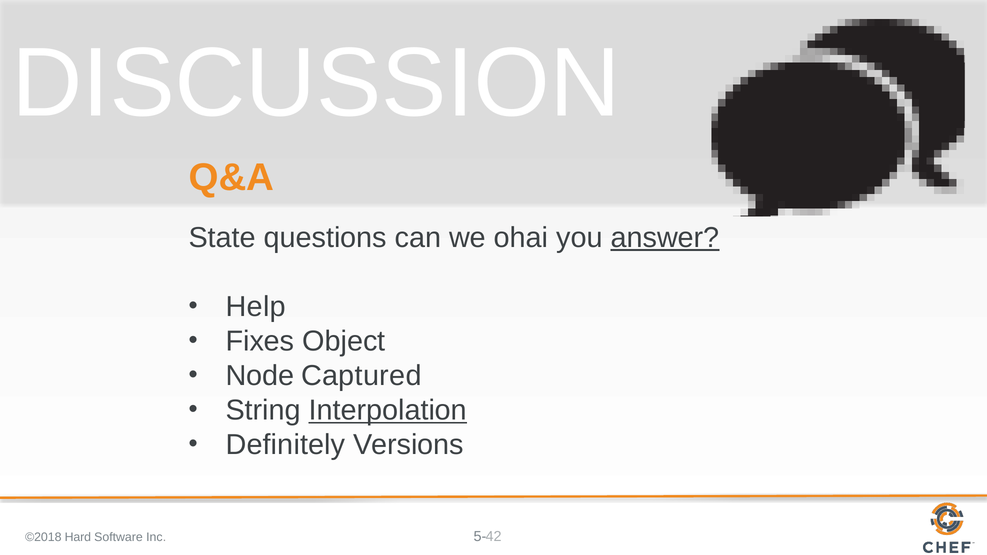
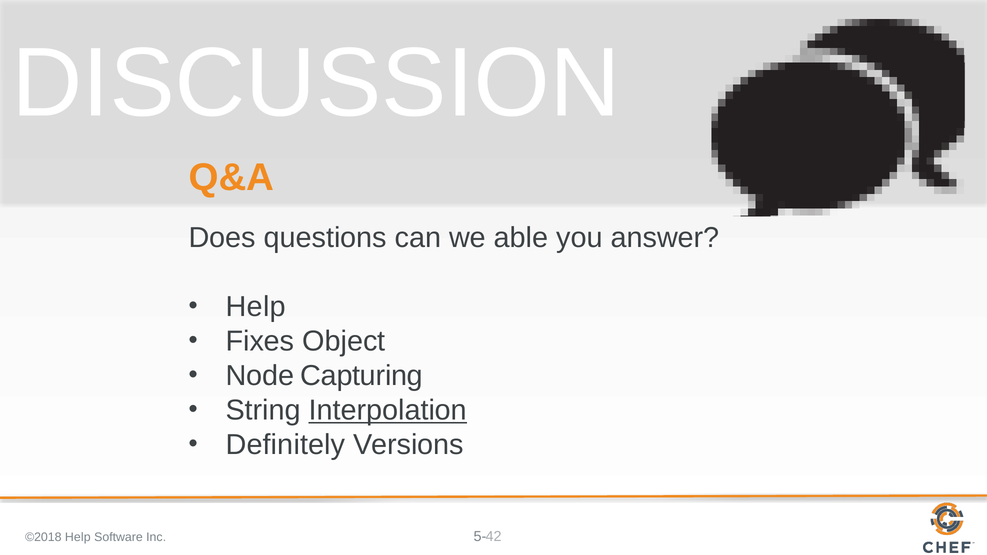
State: State -> Does (222, 238)
ohai: ohai -> able (521, 238)
answer underline: present -> none (665, 238)
Captured: Captured -> Capturing (362, 376)
©2018 Hard: Hard -> Help (78, 537)
